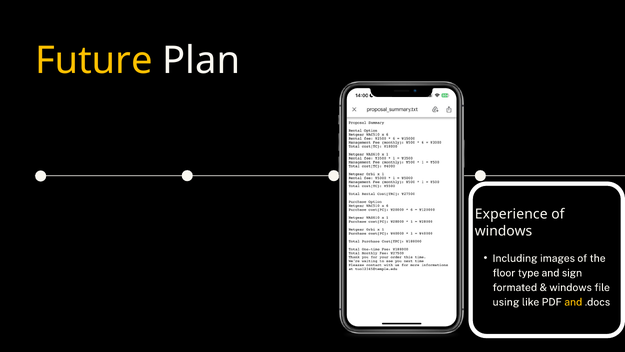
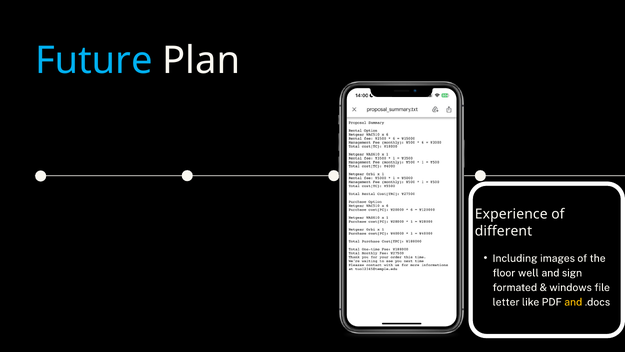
Future colour: yellow -> light blue (94, 61)
windows: windows -> different (503, 231)
type: type -> well (528, 273)
using: using -> letter (506, 302)
